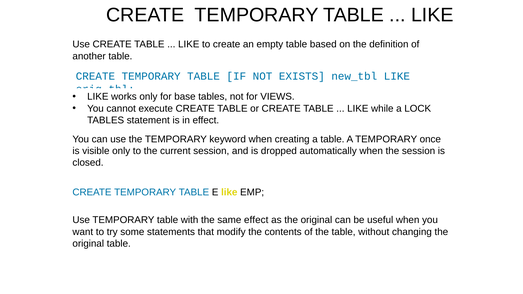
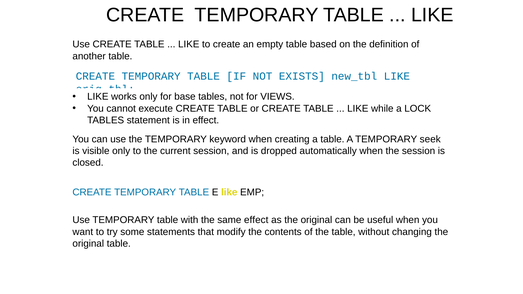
once: once -> seek (430, 139)
